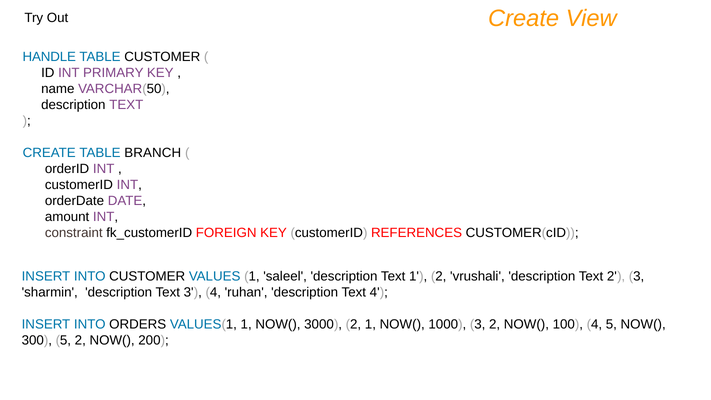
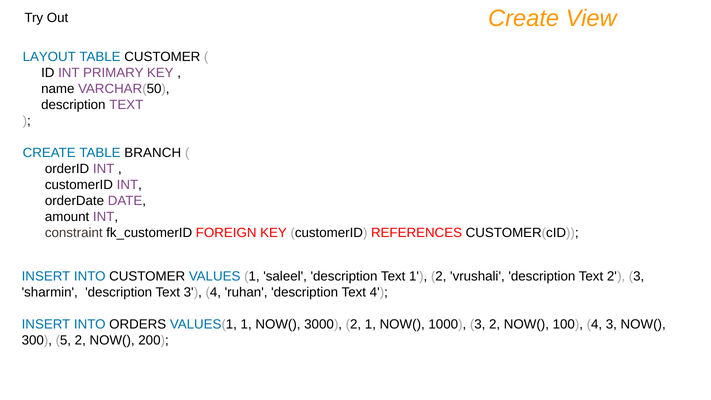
HANDLE: HANDLE -> LAYOUT (49, 57)
4 5: 5 -> 3 (611, 325)
